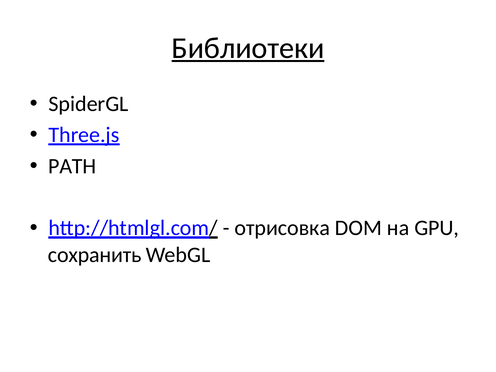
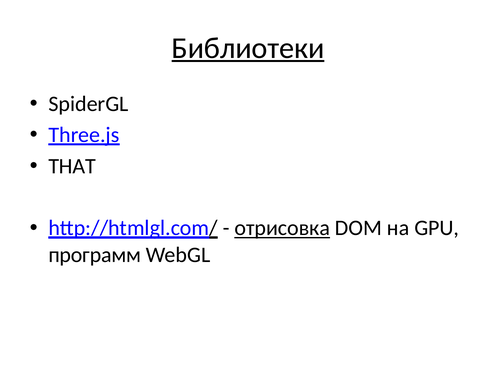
PATH: PATH -> THAT (72, 166)
отрисовка underline: none -> present (282, 228)
сохранить: сохранить -> программ (95, 255)
